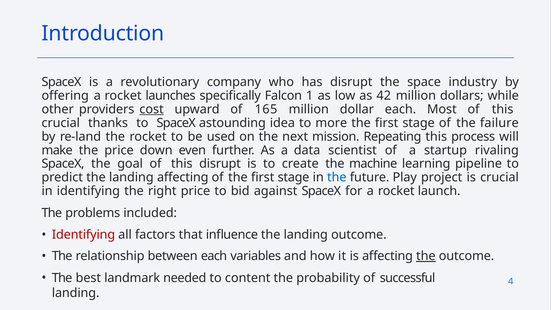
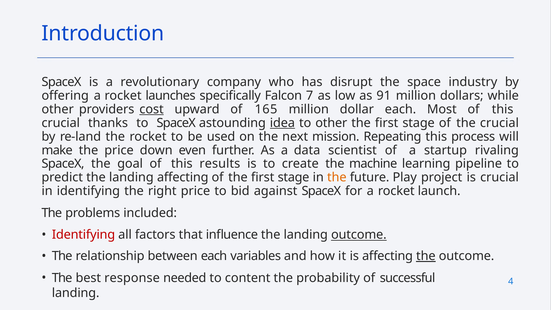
1: 1 -> 7 (310, 96)
42: 42 -> 91 (384, 96)
idea underline: none -> present (282, 123)
to more: more -> other (331, 123)
the failure: failure -> crucial (499, 123)
this disrupt: disrupt -> results (220, 164)
the colour: blue -> orange (337, 177)
outcome underline: none -> present (359, 235)
landmark: landmark -> response (132, 278)
